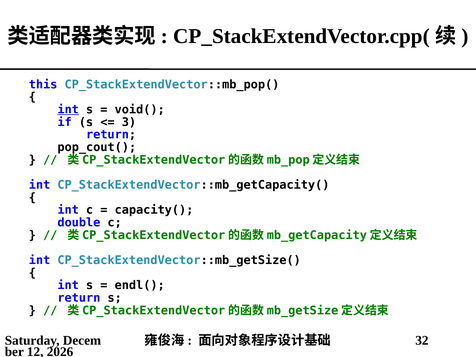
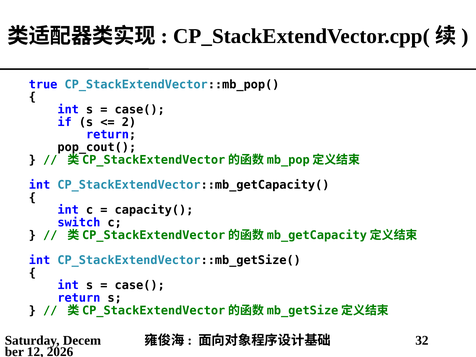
this: this -> true (43, 84)
int underline: present -> none (68, 110)
void(: void( -> case( (140, 110)
3: 3 -> 2 (129, 122)
double: double -> switch (79, 223)
endl(: endl( -> case( (140, 285)
